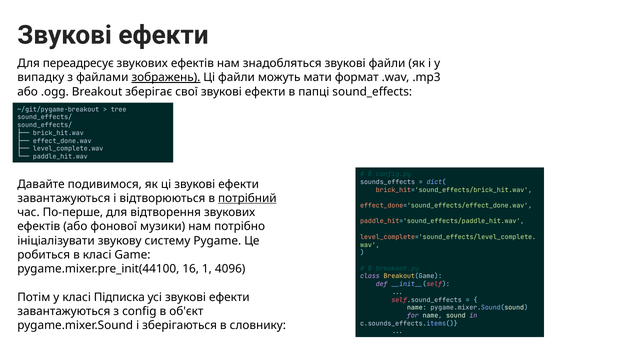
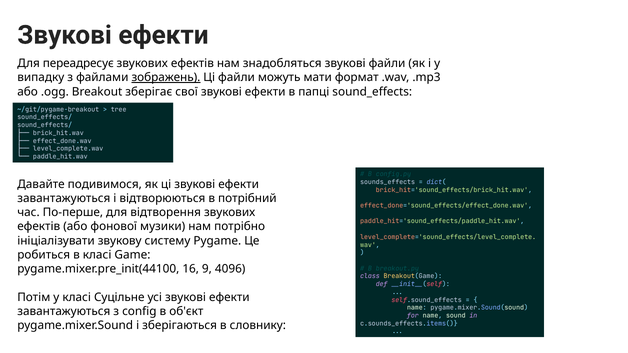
потрібний underline: present -> none (247, 198)
1: 1 -> 9 (207, 269)
Підписка: Підписка -> Суцільне (119, 297)
